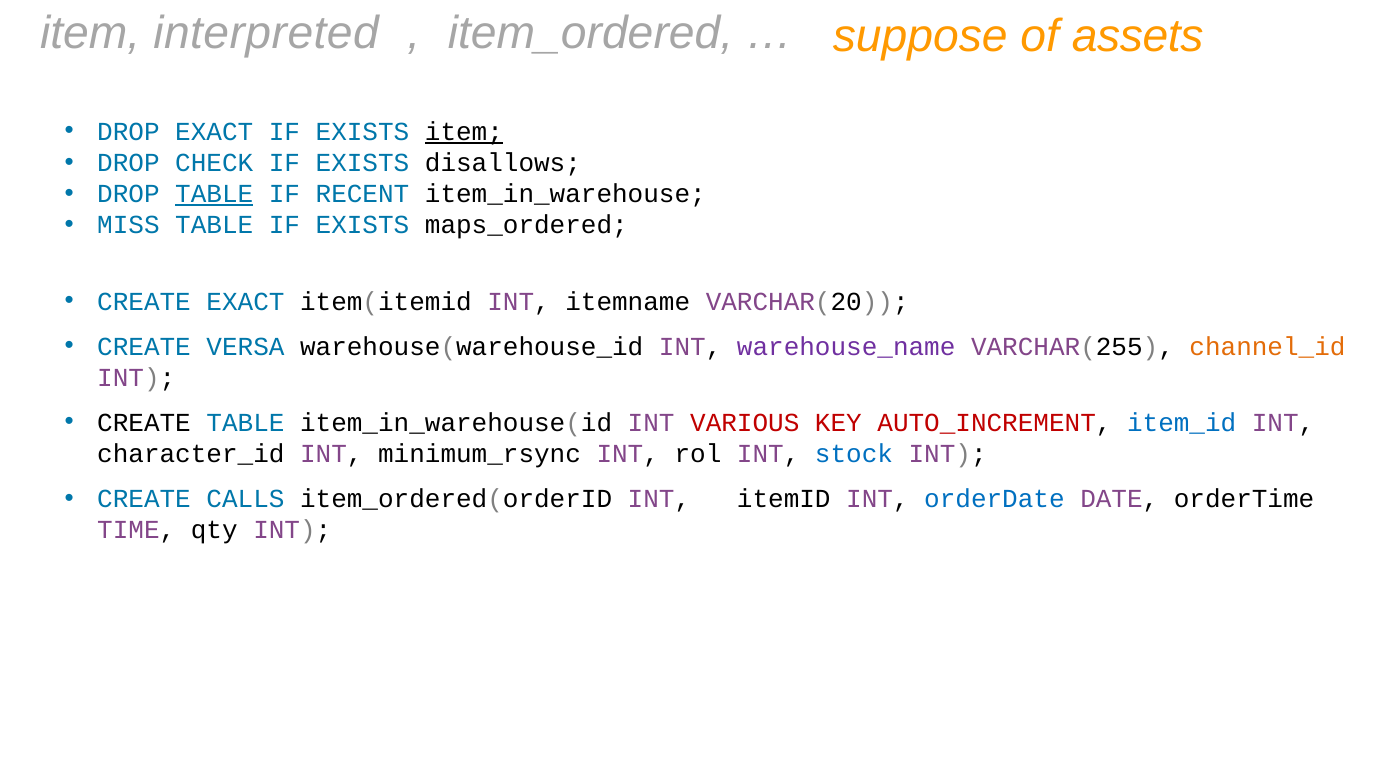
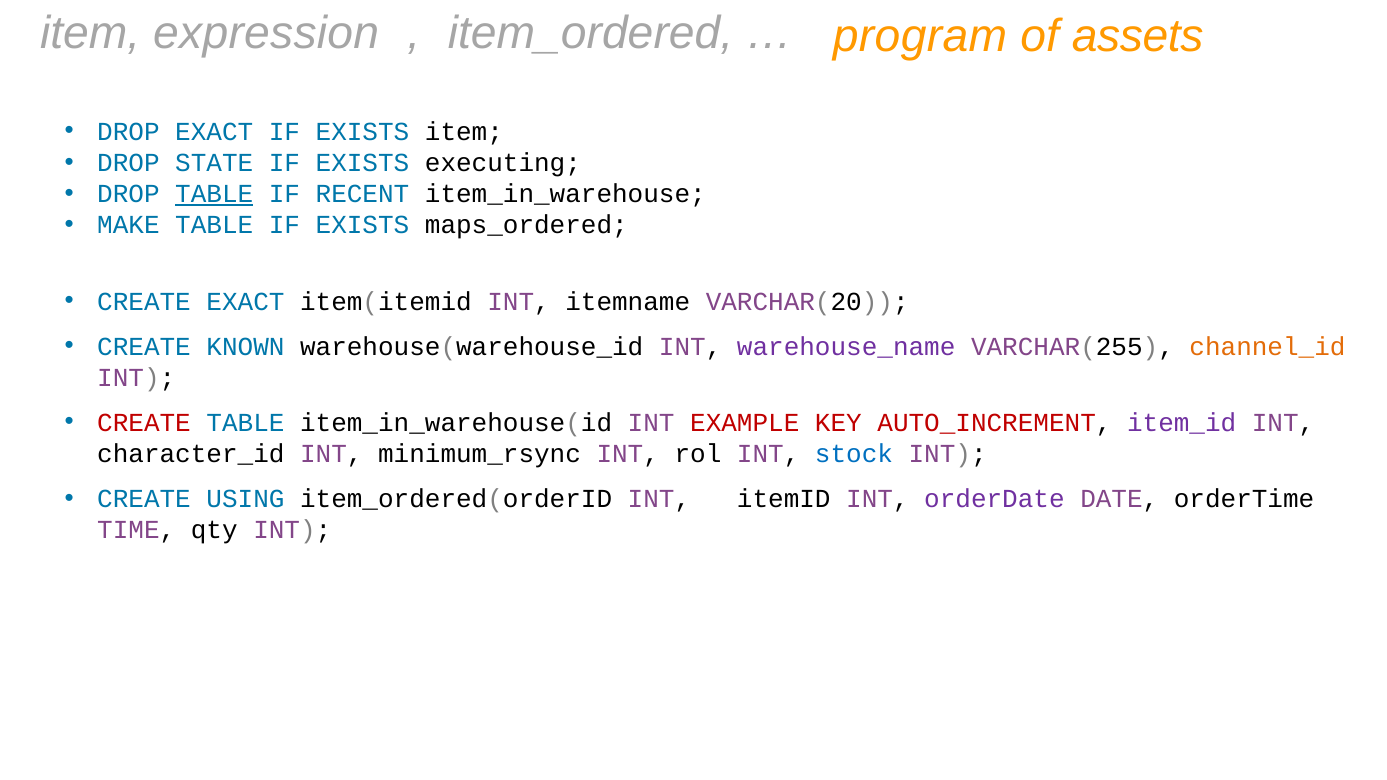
interpreted: interpreted -> expression (266, 33)
suppose: suppose -> program (920, 36)
item underline: present -> none (464, 132)
CHECK: CHECK -> STATE (214, 163)
disallows: disallows -> executing (503, 163)
MISS: MISS -> MAKE (128, 225)
VERSA: VERSA -> KNOWN (245, 347)
CREATE colour: black -> red (144, 423)
VARIOUS: VARIOUS -> EXAMPLE (745, 423)
item_id colour: blue -> purple (1182, 423)
CALLS: CALLS -> USING (245, 499)
orderDate colour: blue -> purple (994, 499)
